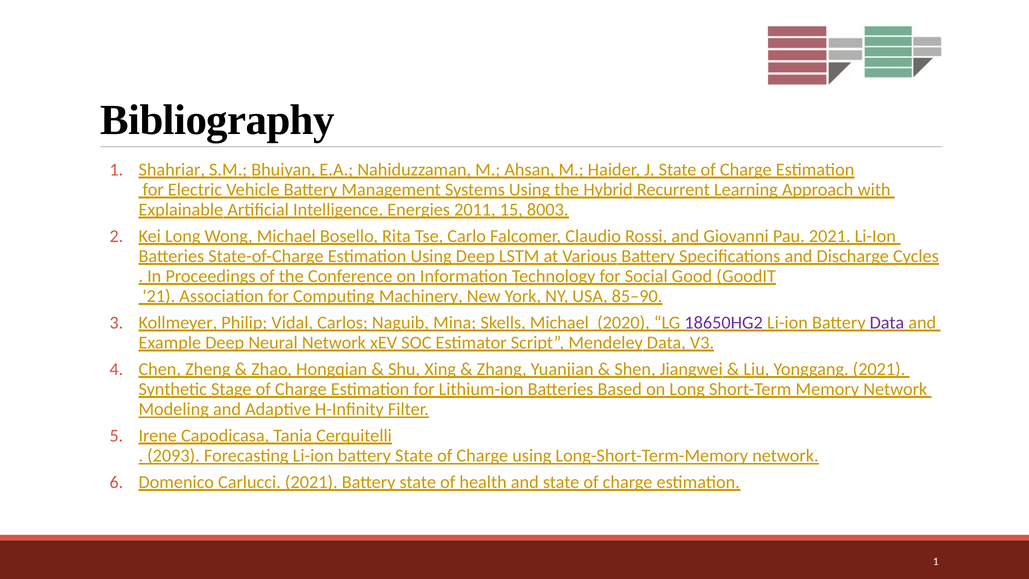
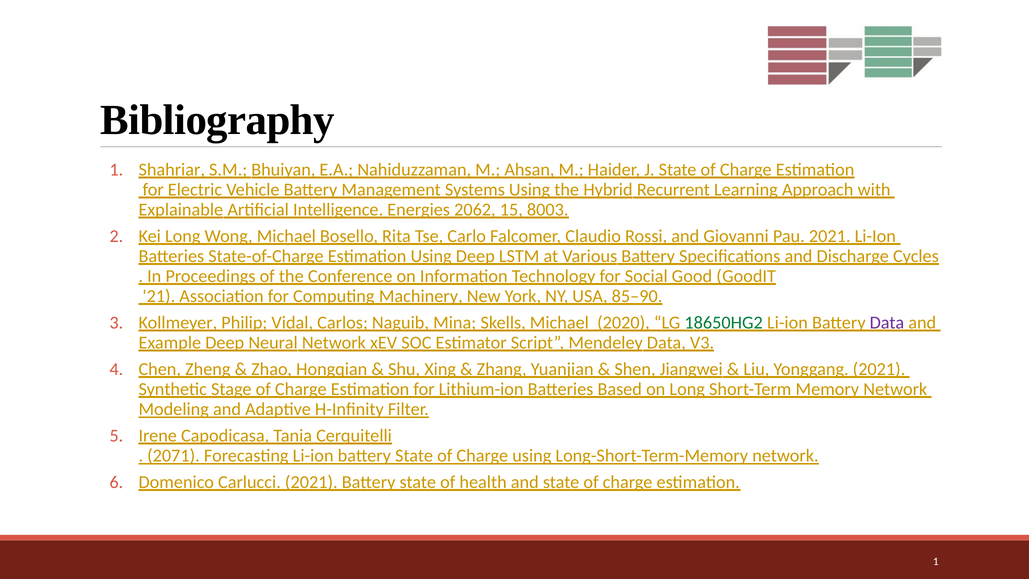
2011: 2011 -> 2062 (475, 210)
18650HG2 colour: purple -> green (724, 323)
2093: 2093 -> 2071 (173, 456)
